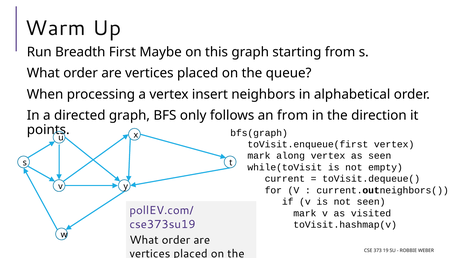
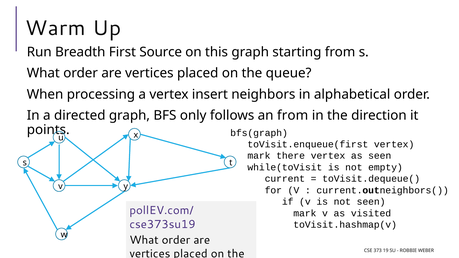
Maybe: Maybe -> Source (161, 52)
along: along -> there (291, 156)
